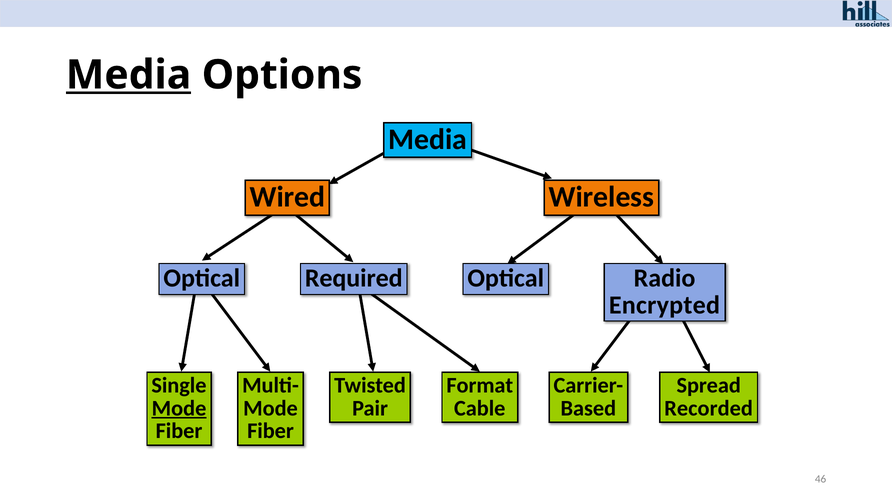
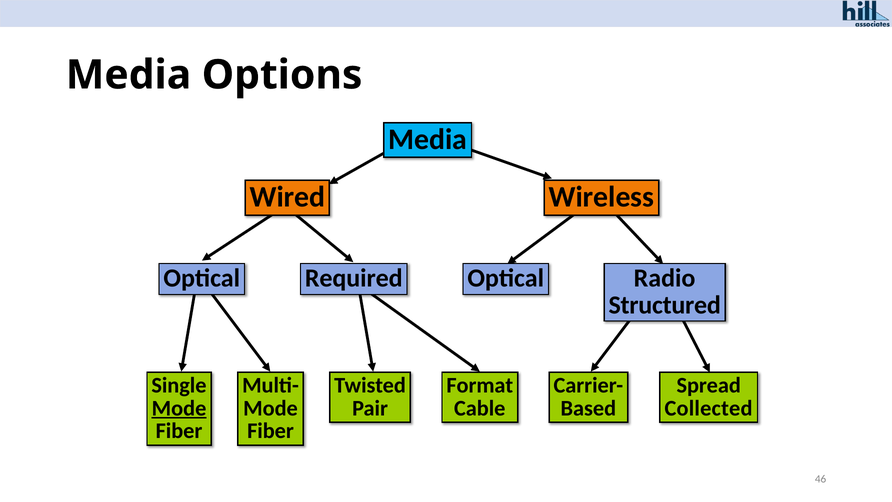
Media underline: present -> none (129, 75)
Encrypted: Encrypted -> Structured (665, 305)
Recorded: Recorded -> Collected (709, 408)
